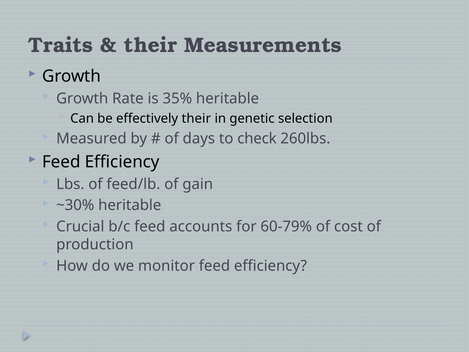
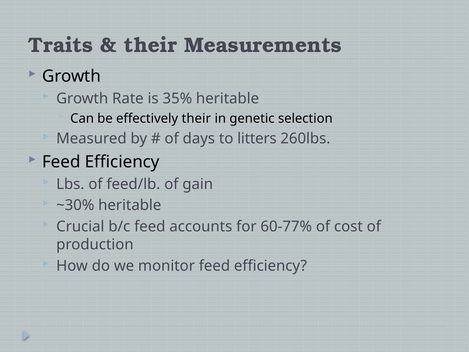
check: check -> litters (257, 139)
60-79%: 60-79% -> 60-77% (286, 226)
